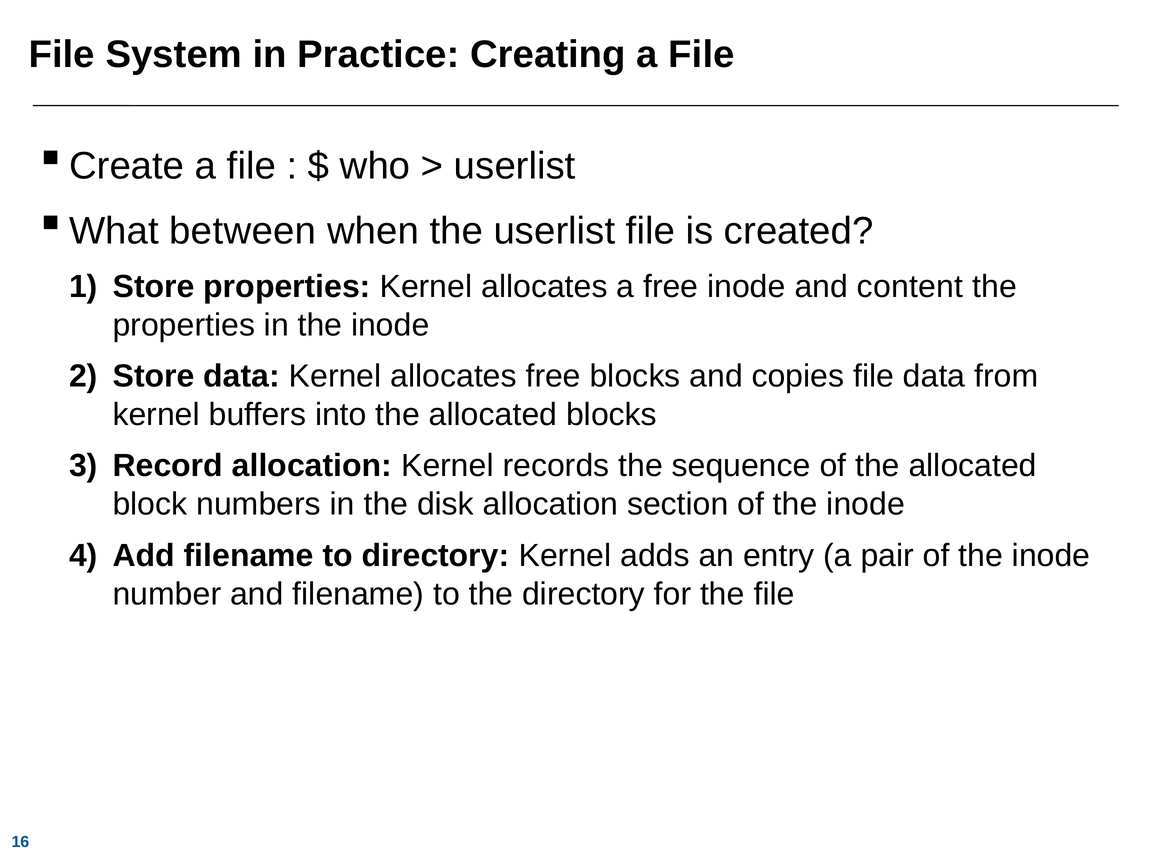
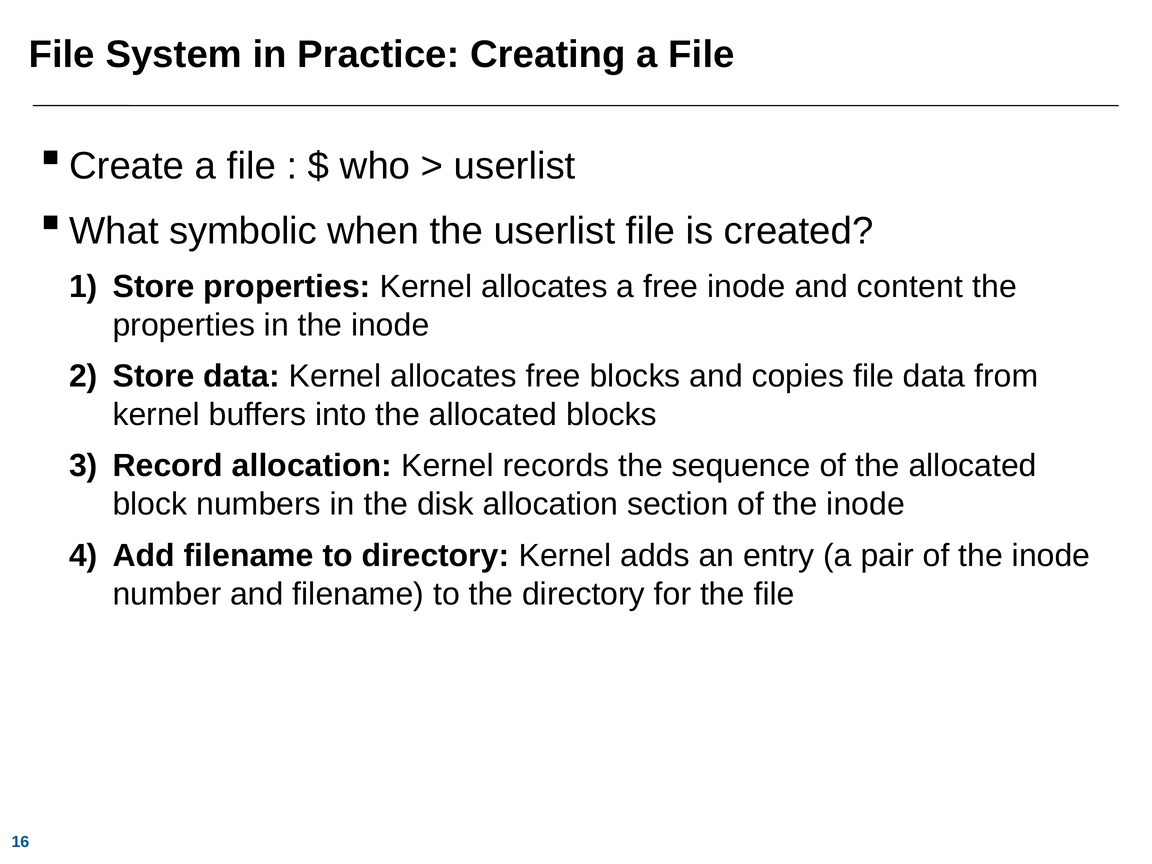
between: between -> symbolic (243, 231)
